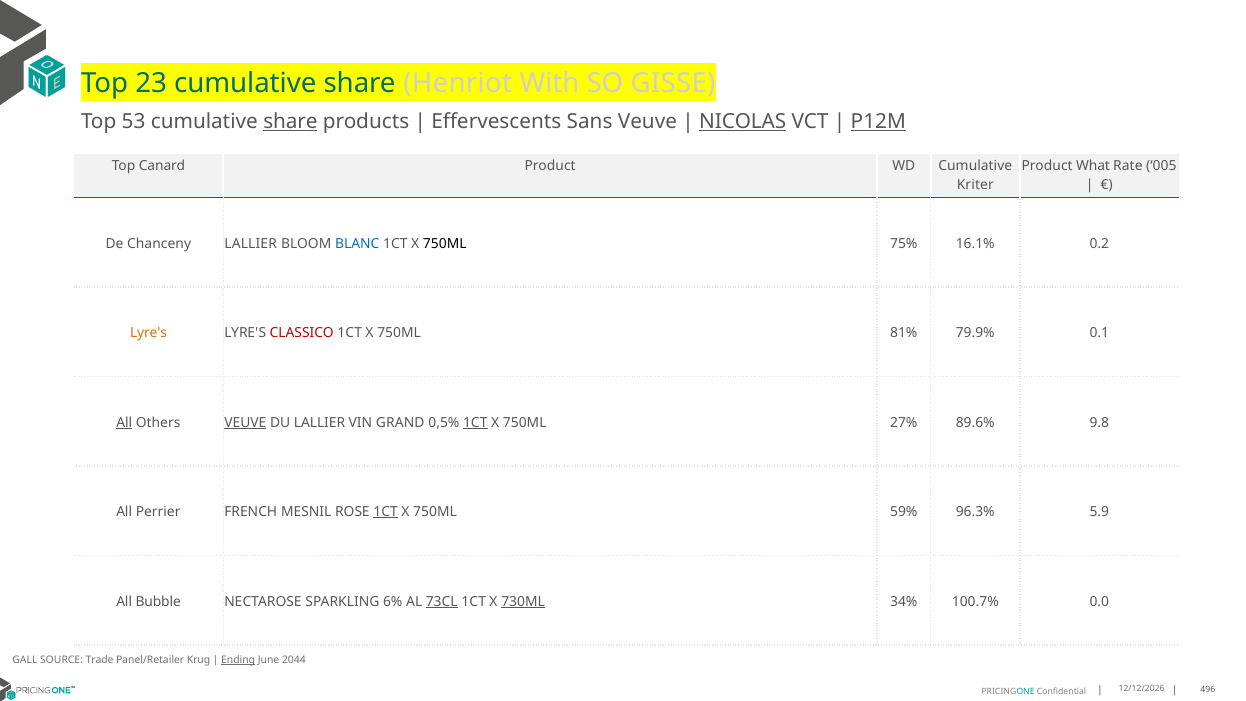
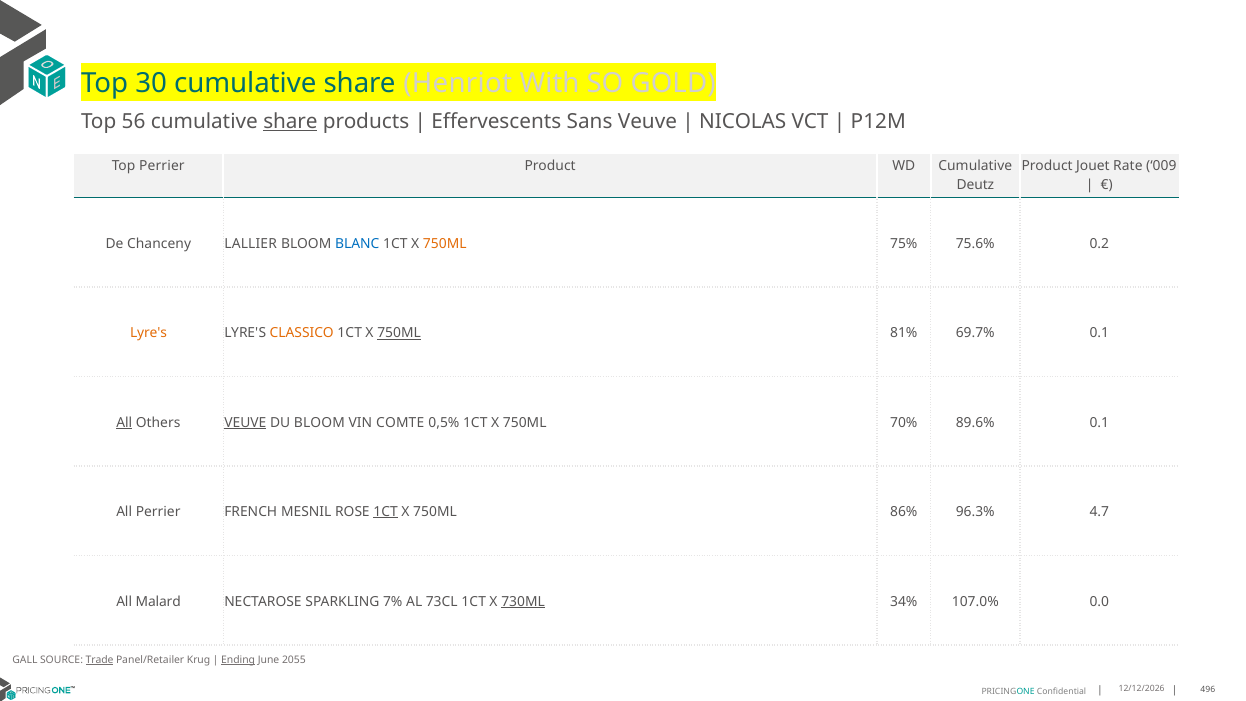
23: 23 -> 30 (151, 84)
GISSE: GISSE -> GOLD (673, 84)
53: 53 -> 56 (134, 121)
NICOLAS underline: present -> none (743, 121)
P12M underline: present -> none (878, 121)
Top Canard: Canard -> Perrier (162, 166)
What: What -> Jouet (1093, 166)
005: 005 -> 009 (1161, 166)
Kriter: Kriter -> Deutz (975, 185)
750ML colour: black -> orange (445, 243)
16.1%: 16.1% -> 75.6% (975, 243)
CLASSICO colour: red -> orange (302, 333)
750ML underline: none -> present (399, 333)
79.9%: 79.9% -> 69.7% (975, 333)
DU LALLIER: LALLIER -> BLOOM (319, 422)
GRAND: GRAND -> COMTE (400, 422)
1CT underline: present -> none (475, 422)
27%: 27% -> 70% (904, 422)
89.6% 9.8: 9.8 -> 0.1 (1099, 422)
59%: 59% -> 86% (904, 512)
5.9: 5.9 -> 4.7 (1099, 512)
Bubble: Bubble -> Malard (158, 601)
6%: 6% -> 7% (393, 601)
73CL underline: present -> none (442, 601)
100.7%: 100.7% -> 107.0% (975, 601)
Trade underline: none -> present (100, 660)
2044: 2044 -> 2055 (294, 660)
